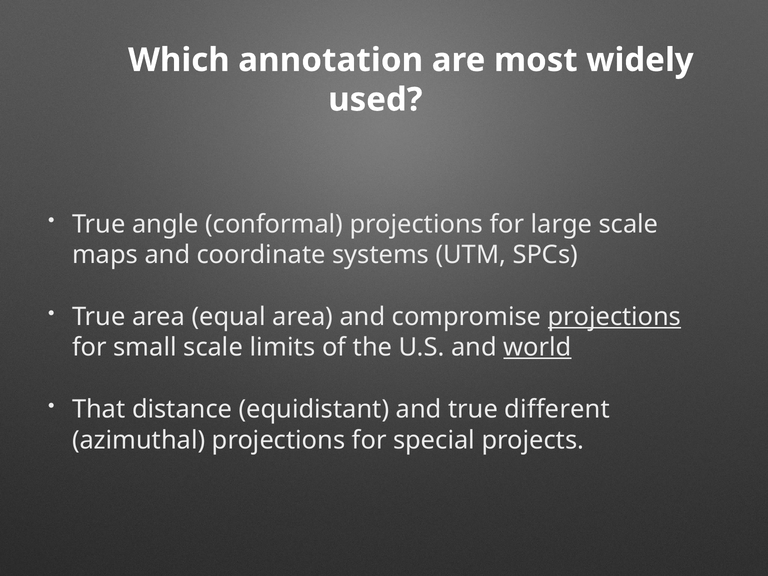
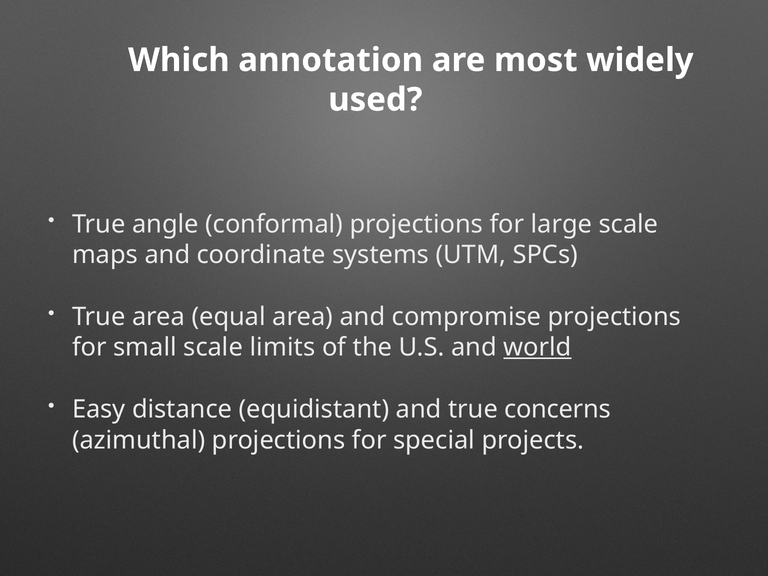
projections underline: present -> none (614, 317)
That: That -> Easy (99, 410)
different: different -> concerns (557, 410)
